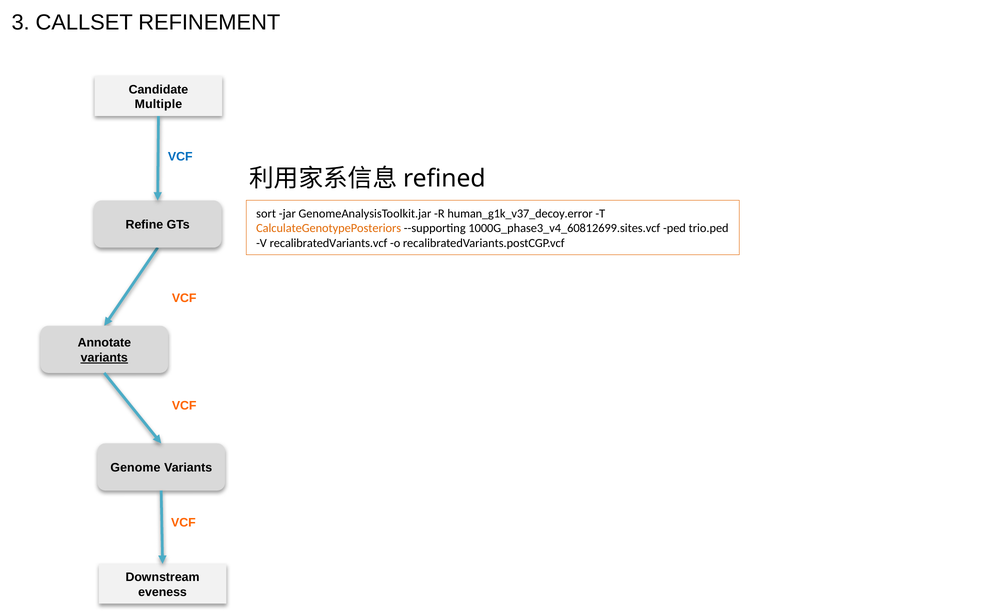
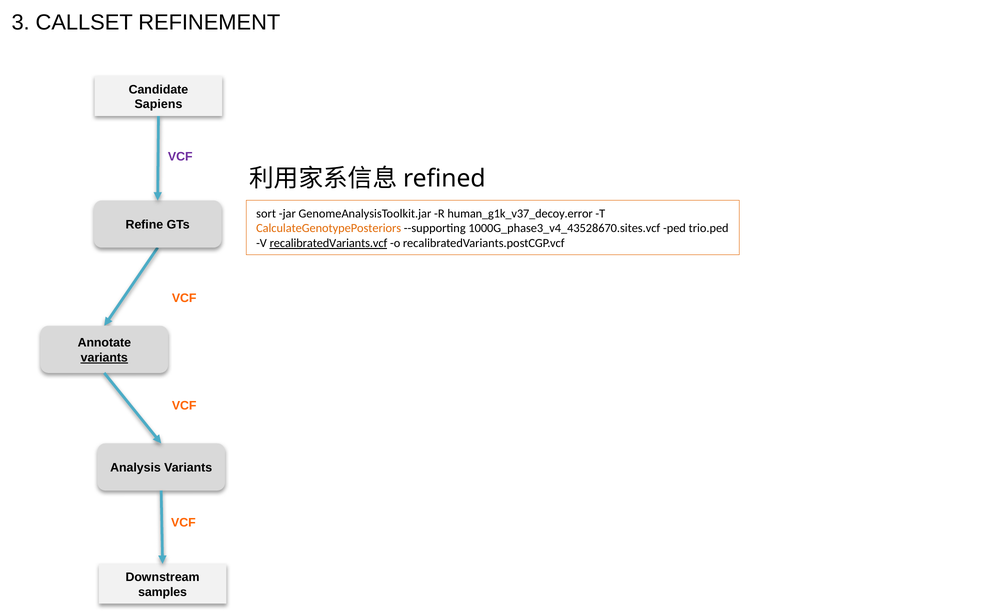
Multiple: Multiple -> Sapiens (158, 104)
VCF colour: blue -> purple (180, 157)
1000G_phase3_v4_60812699.sites.vcf: 1000G_phase3_v4_60812699.sites.vcf -> 1000G_phase3_v4_43528670.sites.vcf (564, 228)
recalibratedVariants.vcf underline: none -> present (328, 243)
Genome: Genome -> Analysis (135, 468)
eveness: eveness -> samples (163, 592)
